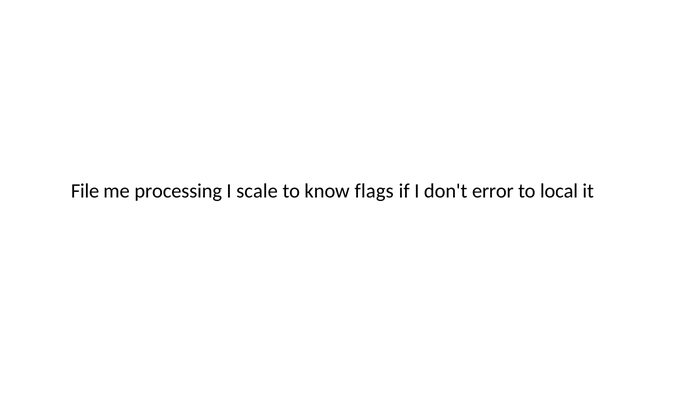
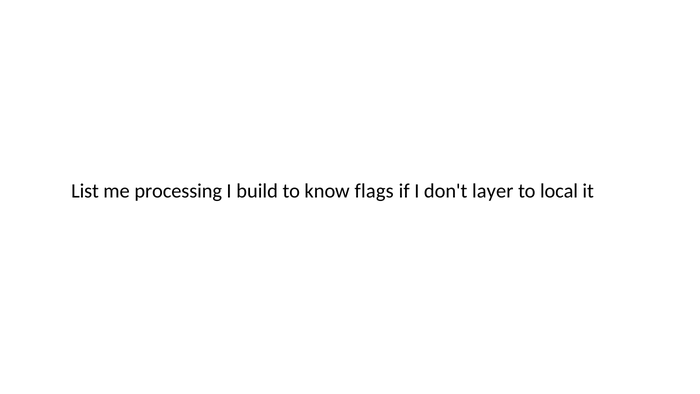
File: File -> List (85, 191)
scale: scale -> build (257, 191)
error: error -> layer (493, 191)
